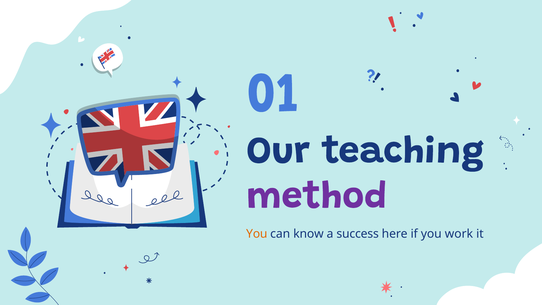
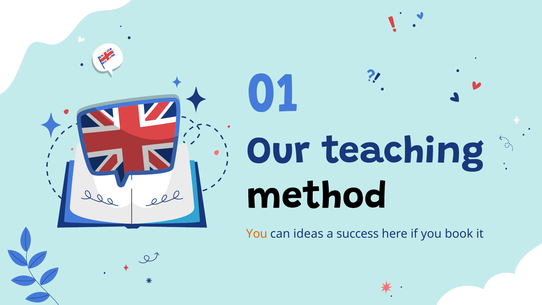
method colour: purple -> black (317, 195)
know: know -> ideas (308, 234)
work: work -> book (459, 234)
